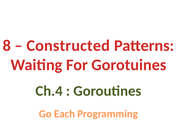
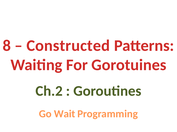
Ch.4: Ch.4 -> Ch.2 (49, 91)
Each: Each -> Wait (65, 114)
